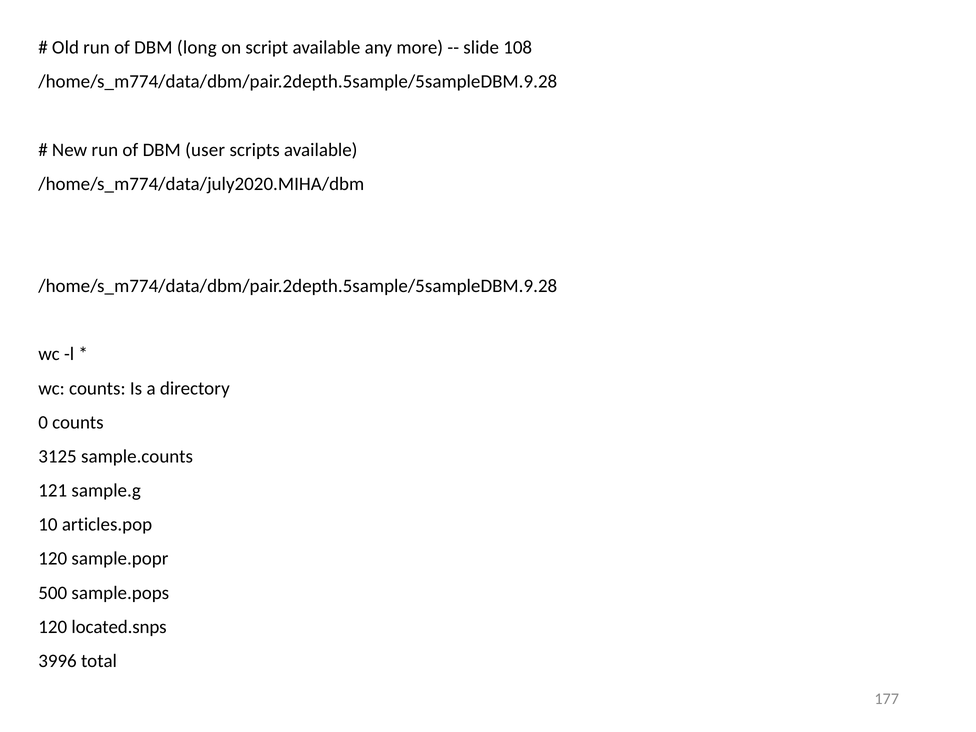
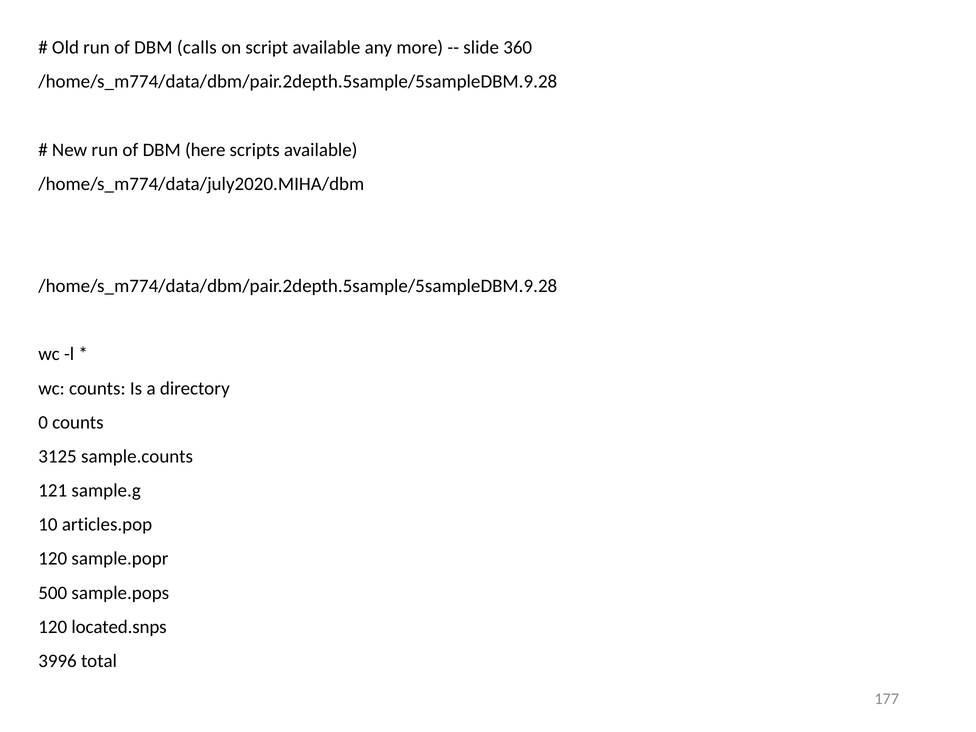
long: long -> calls (197, 48)
108: 108 -> 360 (518, 48)
user: user -> here (205, 150)
